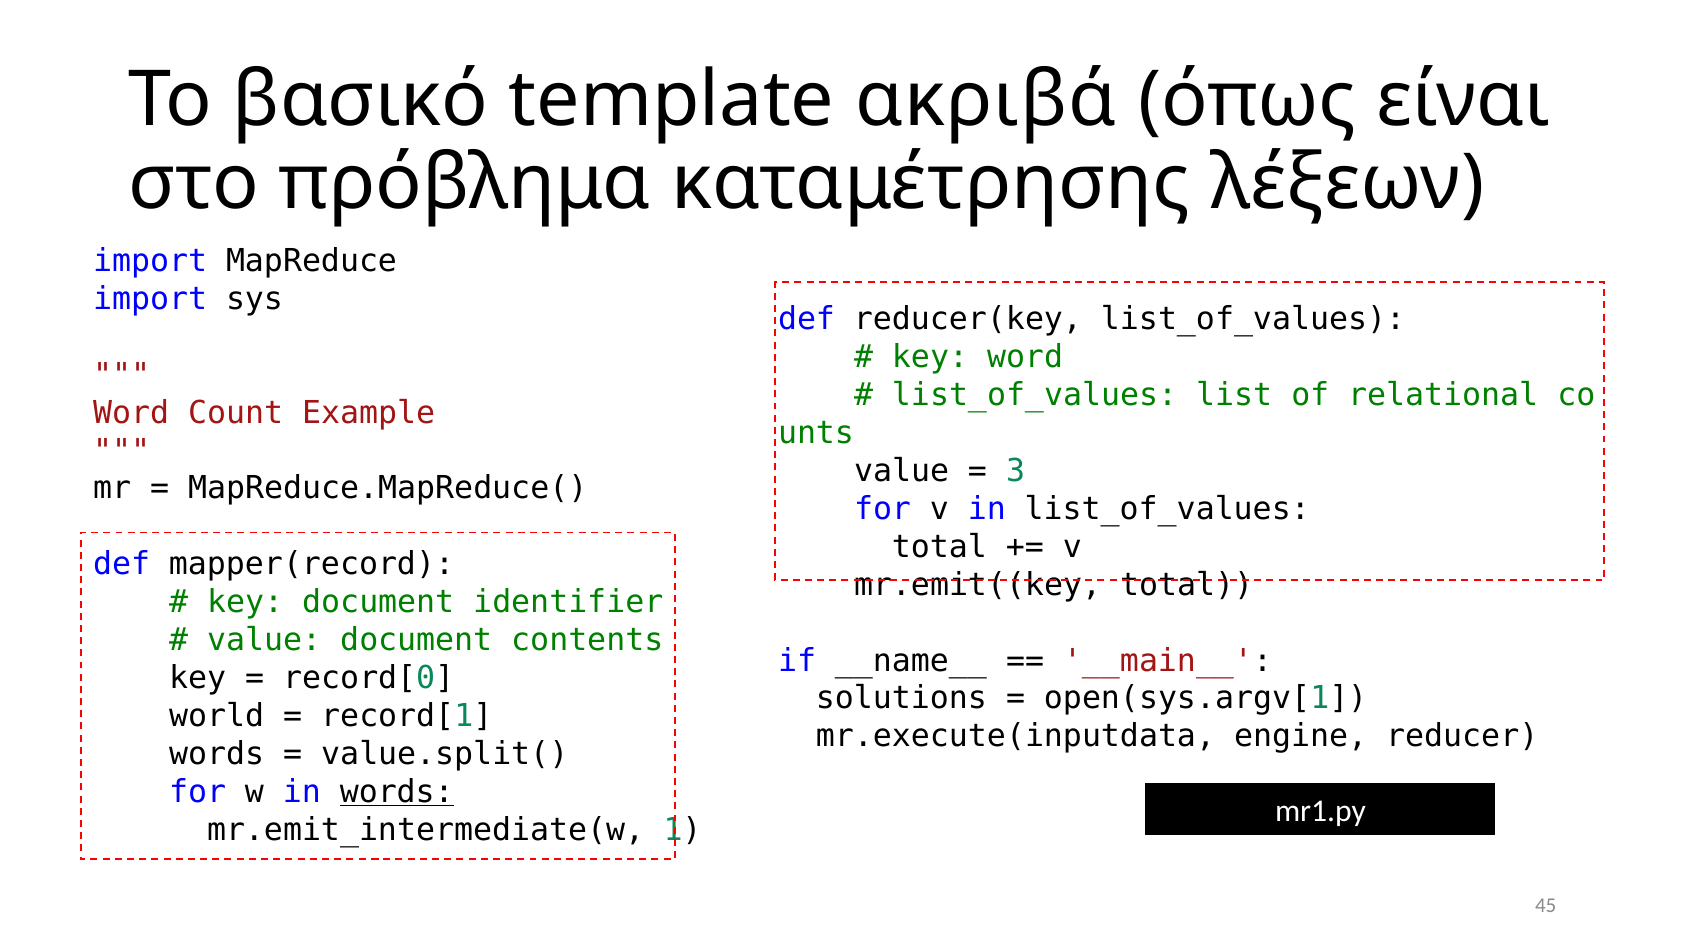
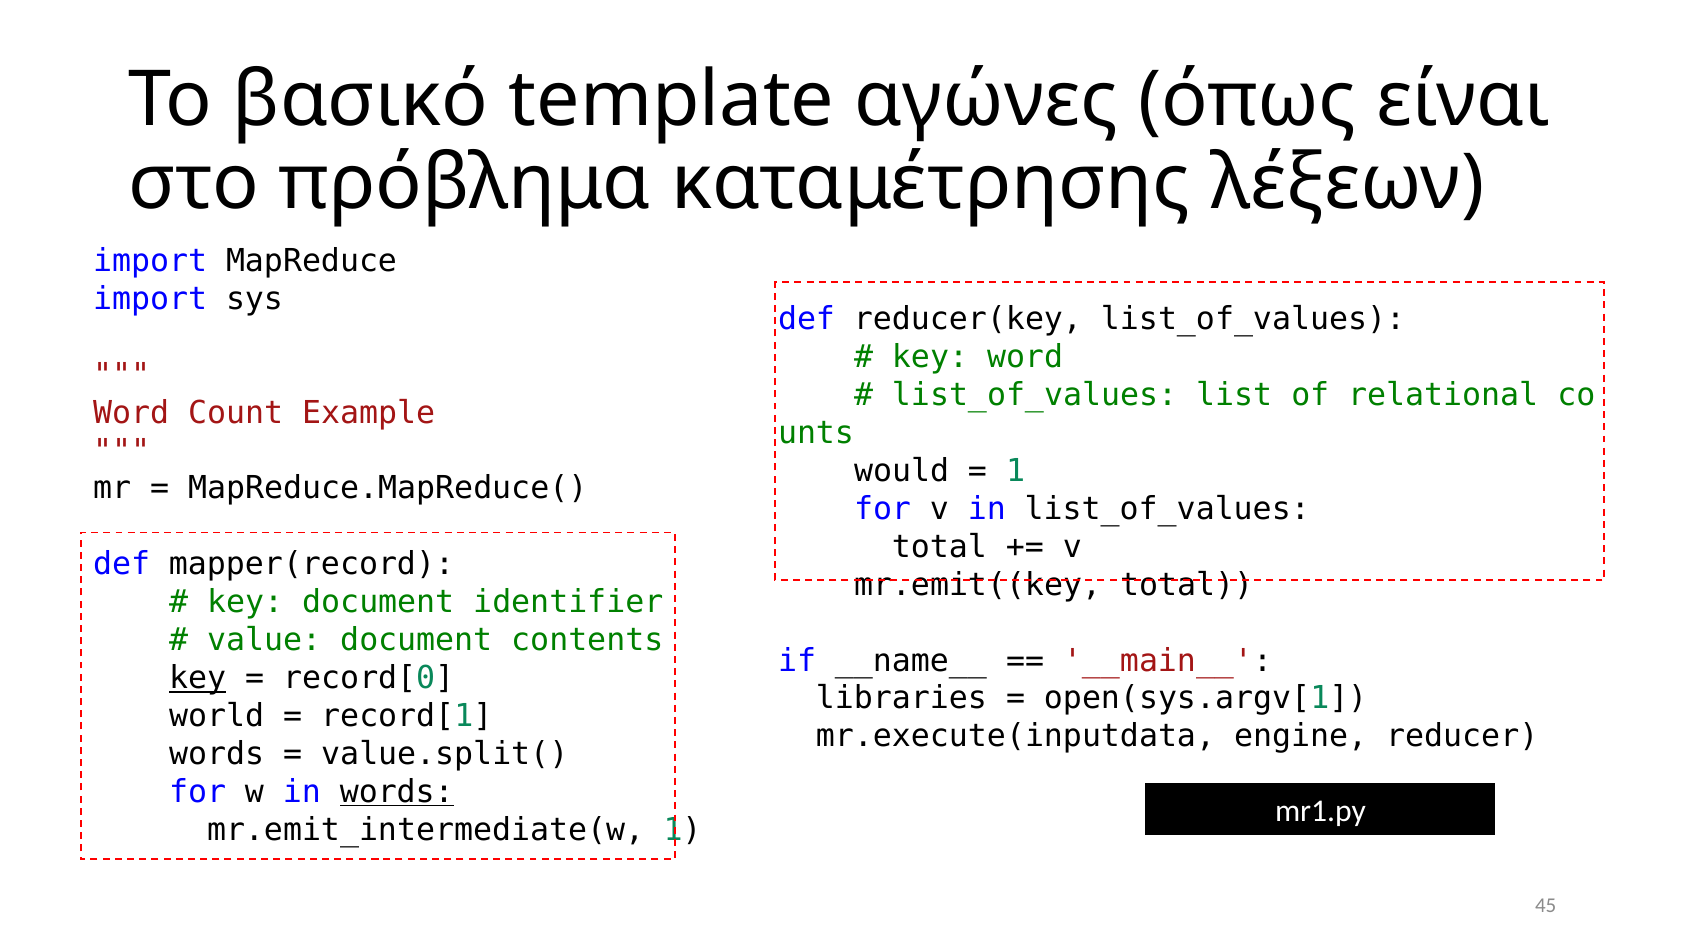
ακριβά: ακριβά -> αγώνες (986, 100)
value: value -> would (902, 471)
3: 3 -> 1 (1016, 471)
key underline: none -> present (198, 678)
solutions: solutions -> libraries (901, 698)
